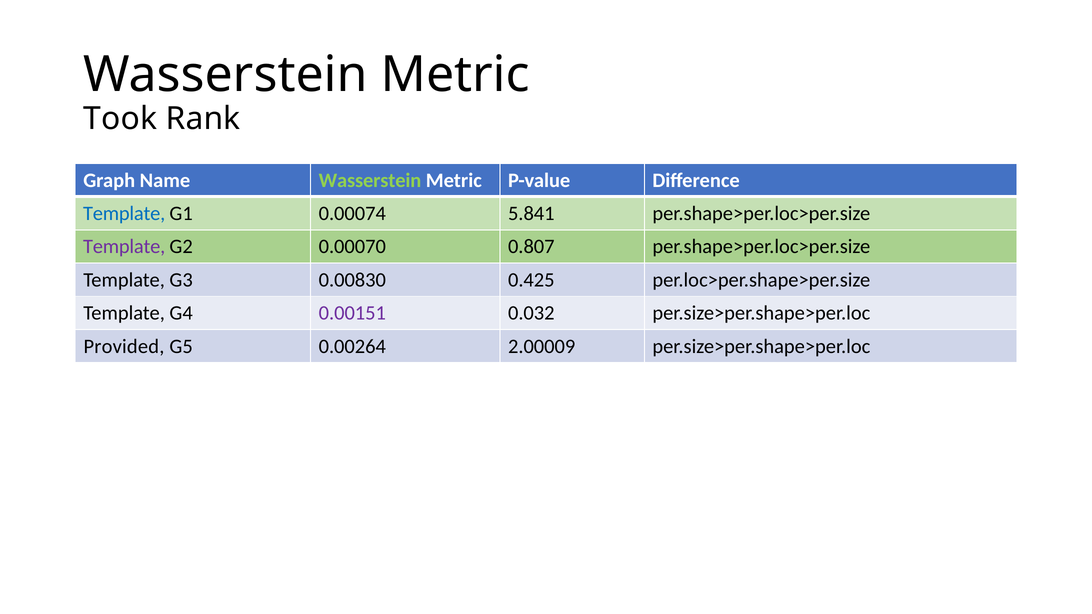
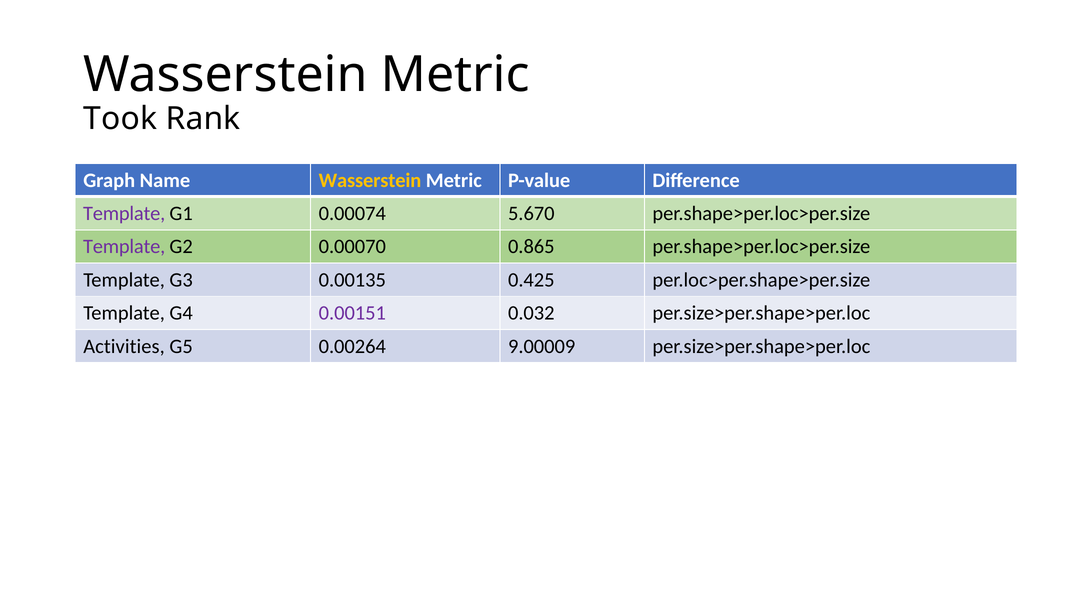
Wasserstein colour: light green -> yellow (370, 180)
Template colour: blue -> purple (124, 214)
5.841: 5.841 -> 5.670 (531, 214)
0.807: 0.807 -> 0.865 (531, 247)
0.00830: 0.00830 -> 0.00135 (352, 280)
Provided: Provided -> Activities (124, 346)
2.00009: 2.00009 -> 9.00009 (542, 346)
